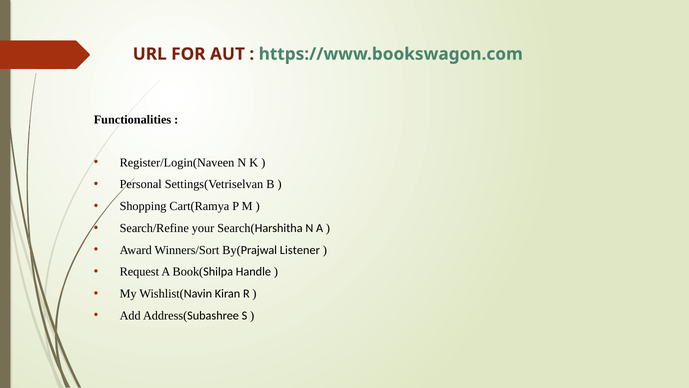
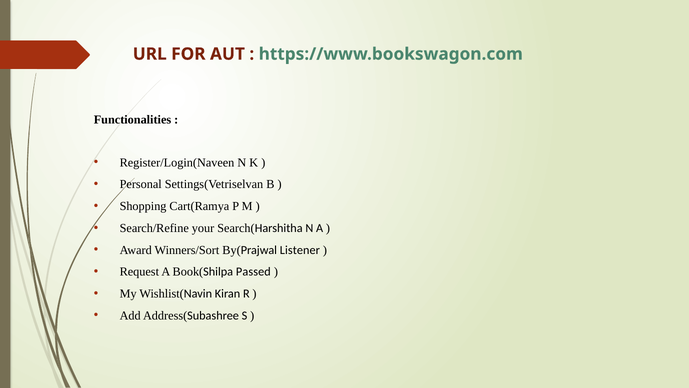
Handle: Handle -> Passed (253, 272)
